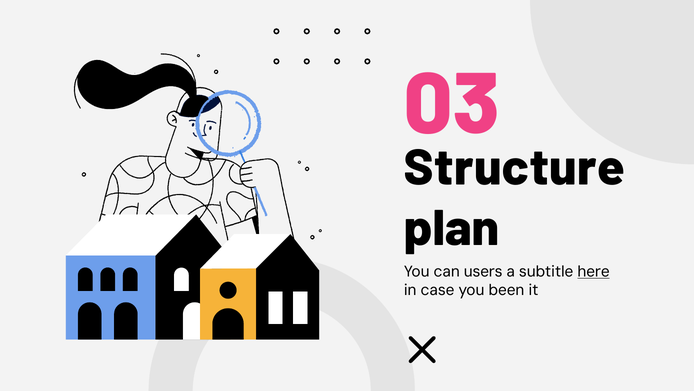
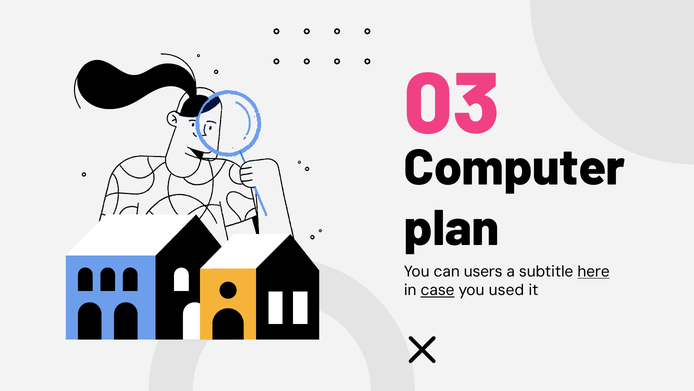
Structure: Structure -> Computer (515, 168)
case underline: none -> present (437, 290)
been: been -> used (506, 290)
